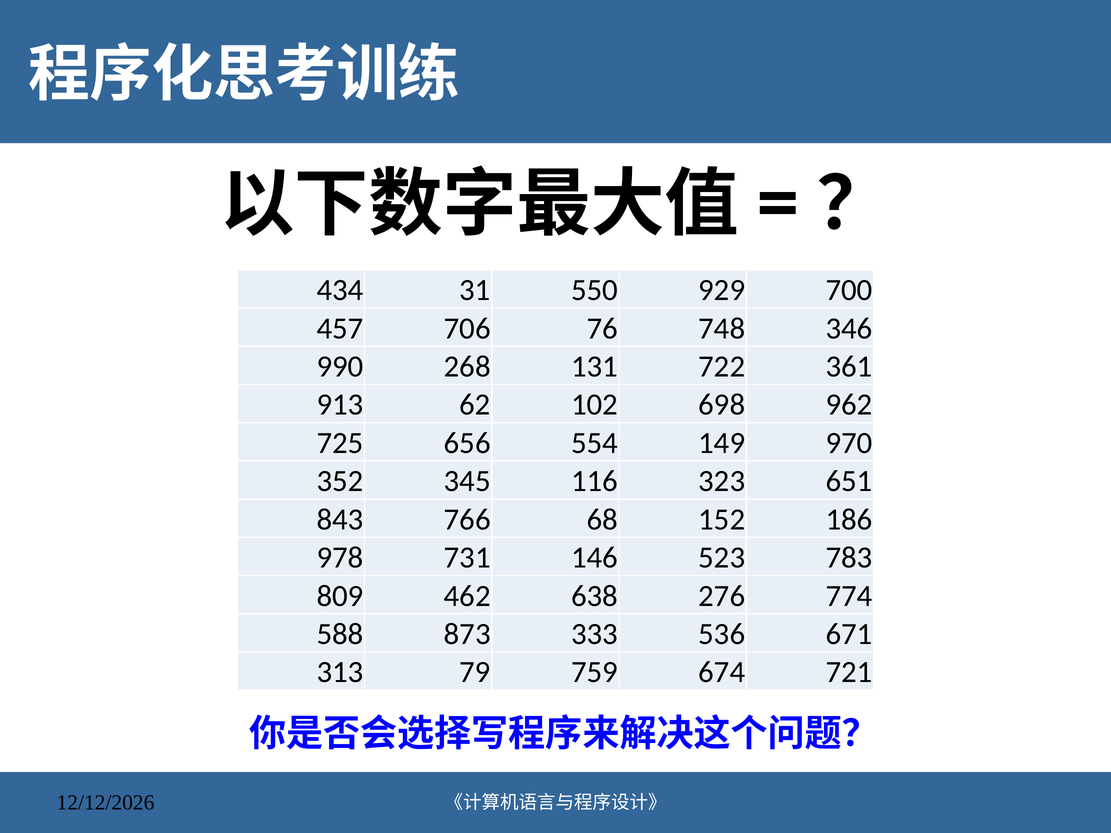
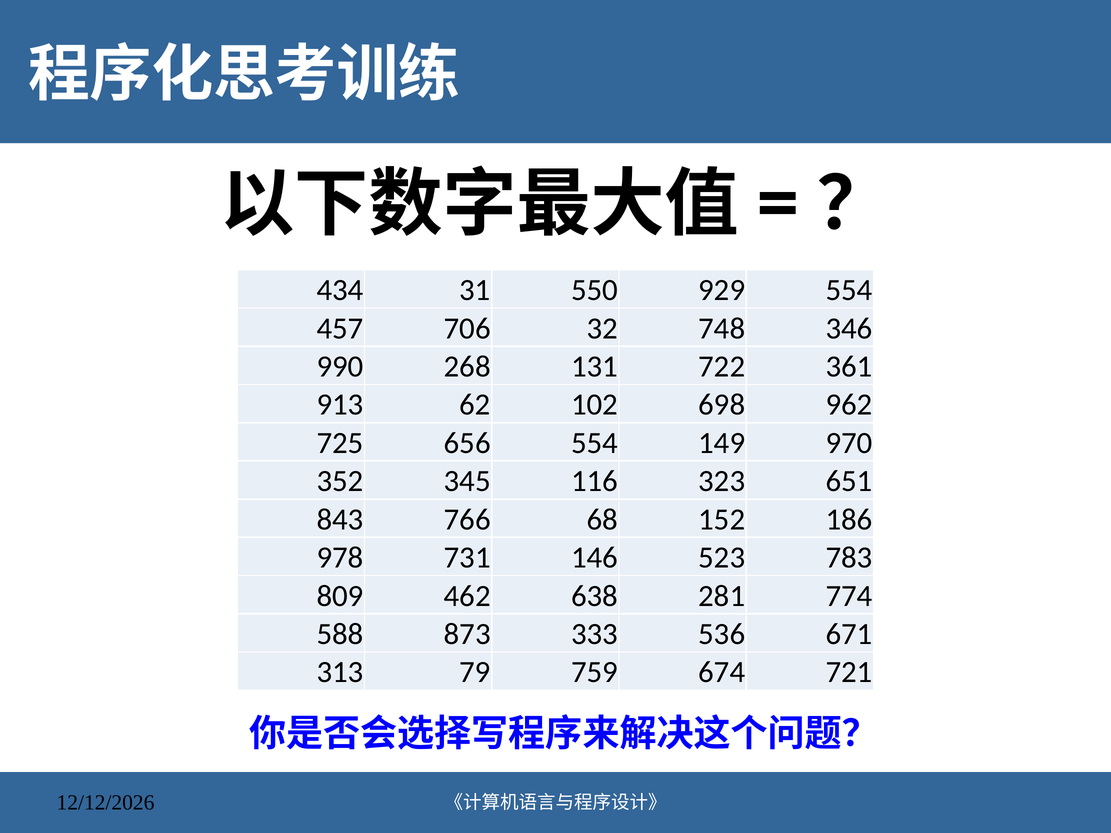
929 700: 700 -> 554 (849, 290)
76: 76 -> 32 (602, 328)
276: 276 -> 281 (722, 596)
